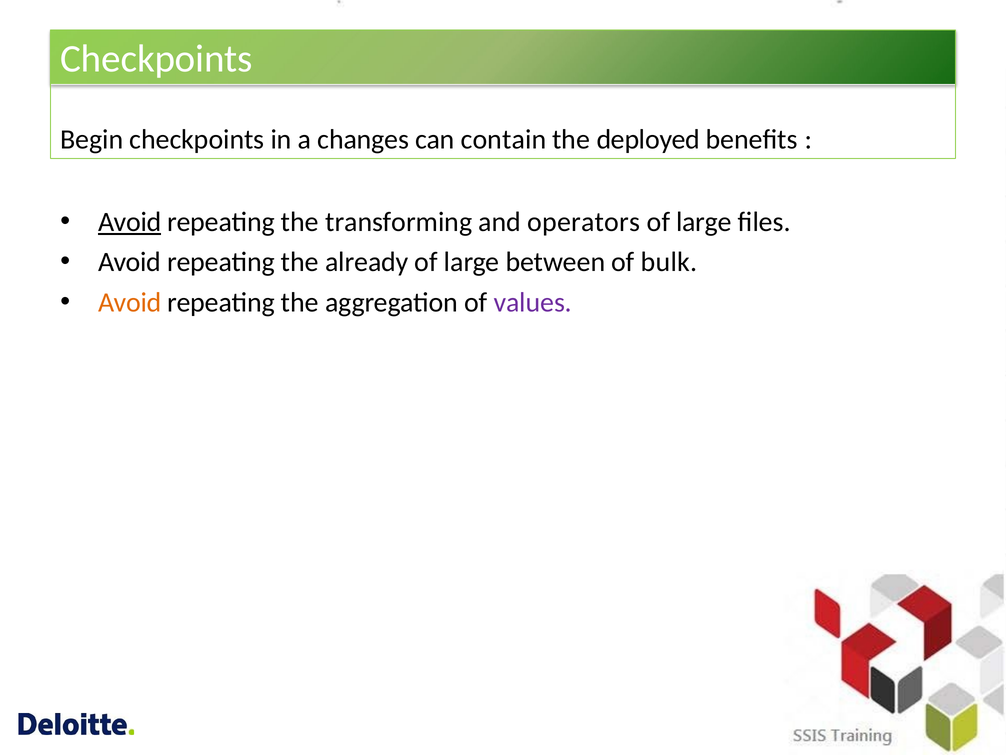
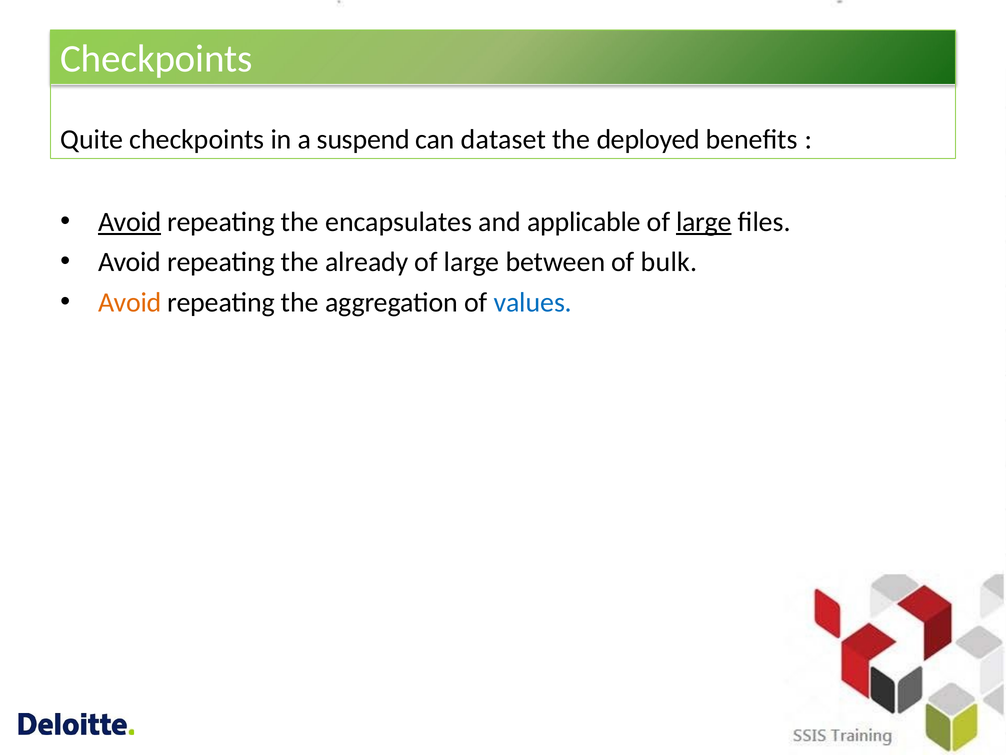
Begin: Begin -> Quite (92, 139)
changes: changes -> suspend (363, 139)
contain: contain -> dataset (504, 139)
transforming: transforming -> encapsulates (399, 222)
operators: operators -> applicable (584, 222)
large underline: none -> present (704, 222)
values colour: purple -> blue (533, 302)
